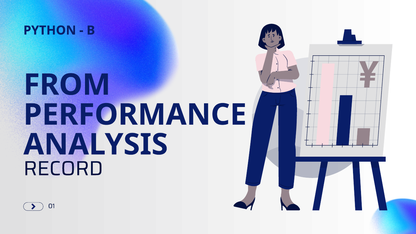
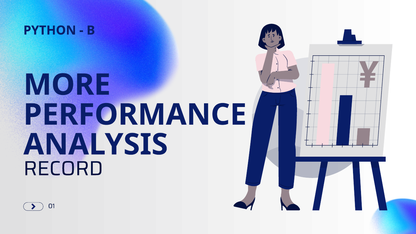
FROM: FROM -> MORE (67, 85)
